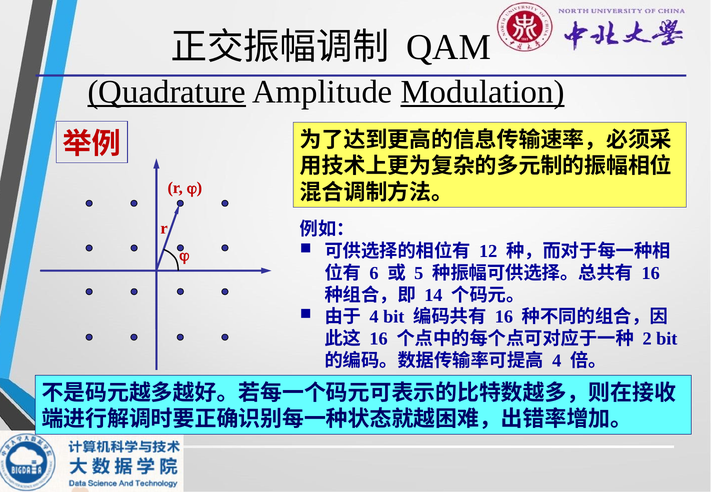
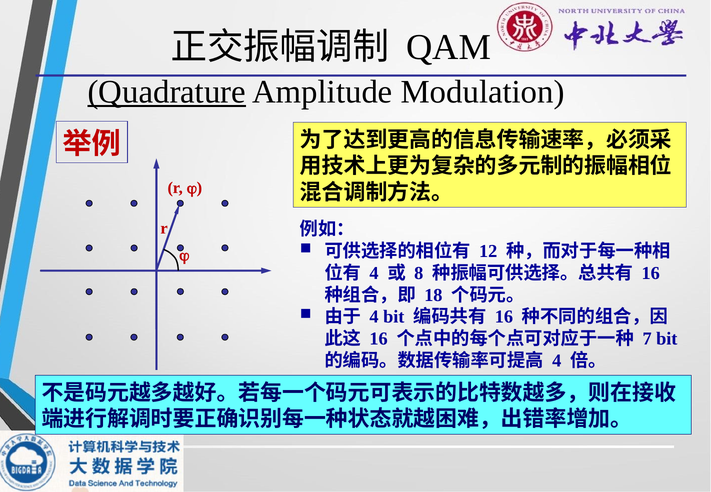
Modulation underline: present -> none (483, 92)
6: 6 -> 4 (374, 273)
5: 5 -> 8 (419, 273)
14: 14 -> 18 (433, 295)
2: 2 -> 7 (647, 339)
